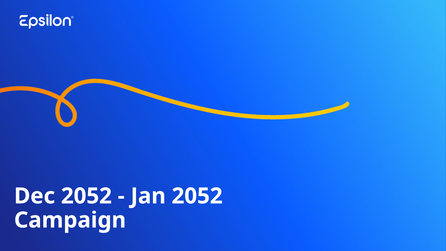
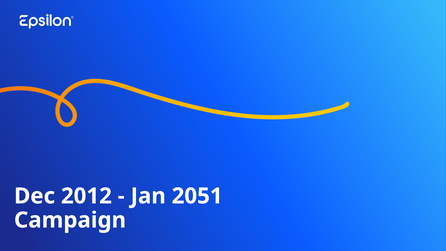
Dec 2052: 2052 -> 2012 (86, 196)
Jan 2052: 2052 -> 2051 (197, 196)
